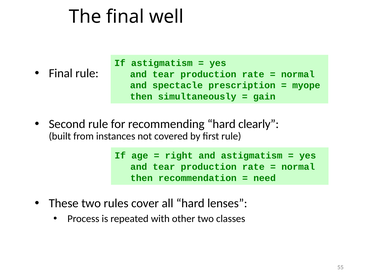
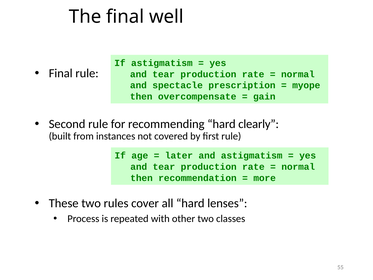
simultaneously: simultaneously -> overcompensate (197, 97)
right: right -> later (179, 155)
need: need -> more (265, 178)
